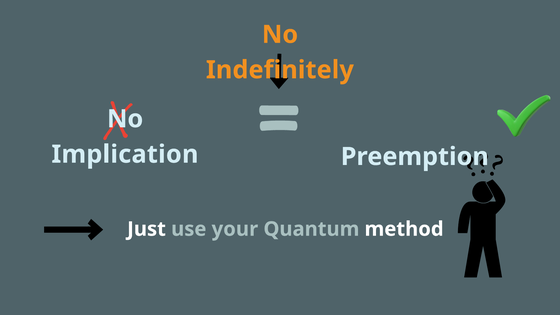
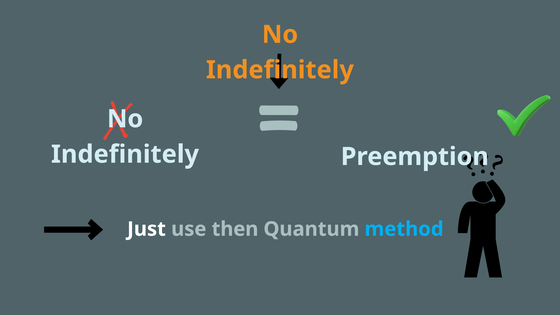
Implication: Implication -> Indefinitely (125, 154)
your: your -> then (235, 229)
method colour: white -> light blue (404, 229)
